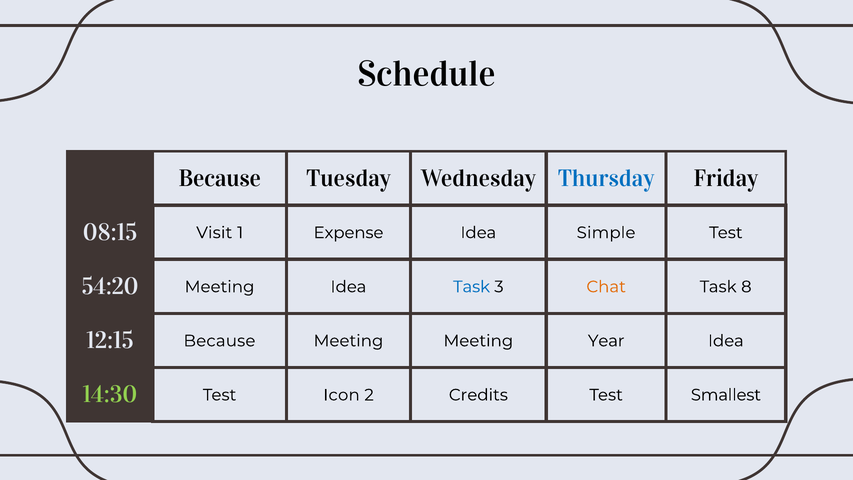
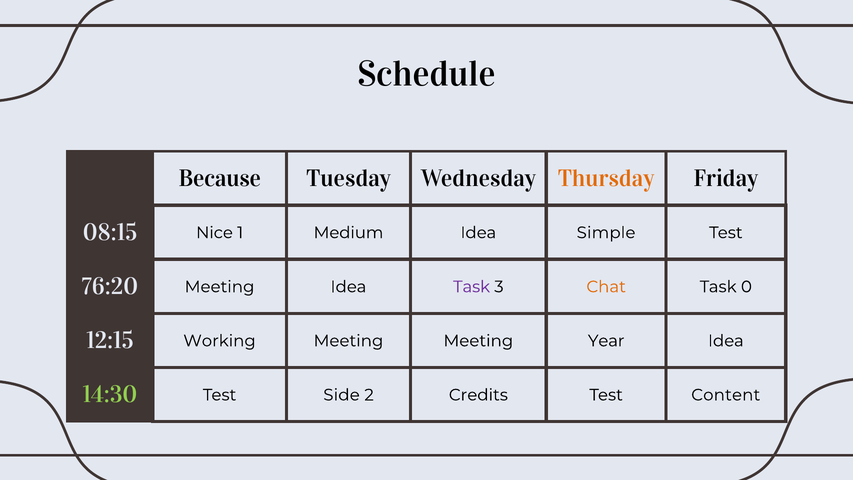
Thursday colour: blue -> orange (606, 178)
Visit: Visit -> Nice (214, 233)
Expense: Expense -> Medium (349, 233)
54:20: 54:20 -> 76:20 (110, 286)
Task colour: blue -> purple (472, 287)
8: 8 -> 0 (746, 287)
12:15 Because: Because -> Working (220, 341)
Icon: Icon -> Side (342, 395)
Smallest: Smallest -> Content (726, 395)
